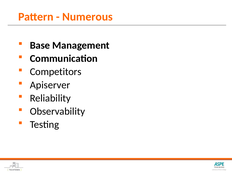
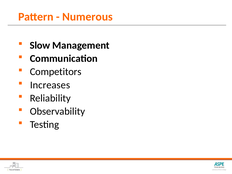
Base: Base -> Slow (40, 45)
Apiserver: Apiserver -> Increases (50, 85)
